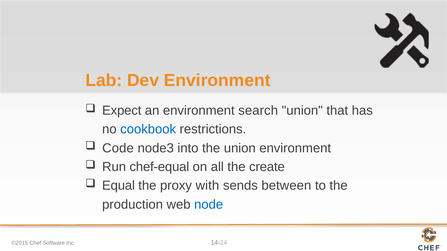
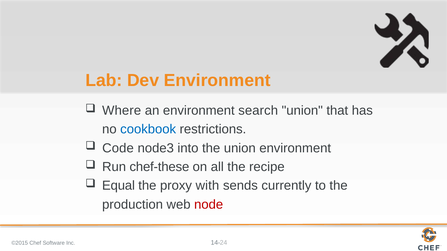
Expect: Expect -> Where (122, 111)
chef-equal: chef-equal -> chef-these (159, 167)
create: create -> recipe (267, 167)
between: between -> currently (286, 186)
node colour: blue -> red (209, 205)
